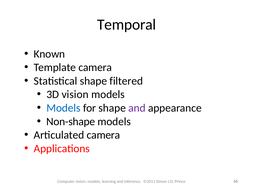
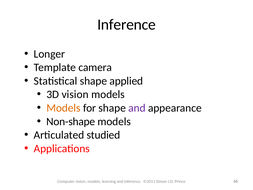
Temporal: Temporal -> Inference (127, 24)
Known: Known -> Longer (49, 54)
filtered: filtered -> applied (126, 81)
Models colour: blue -> orange (63, 108)
Articulated camera: camera -> studied (103, 135)
